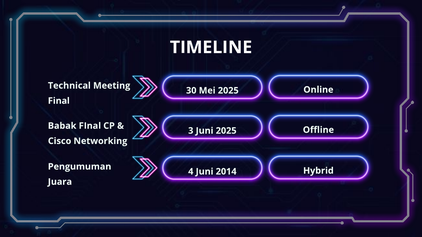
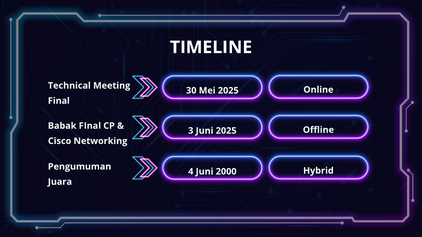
2014: 2014 -> 2000 (226, 172)
